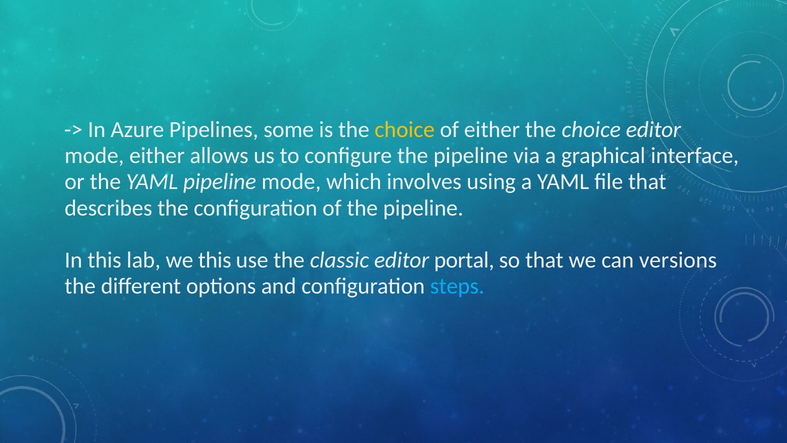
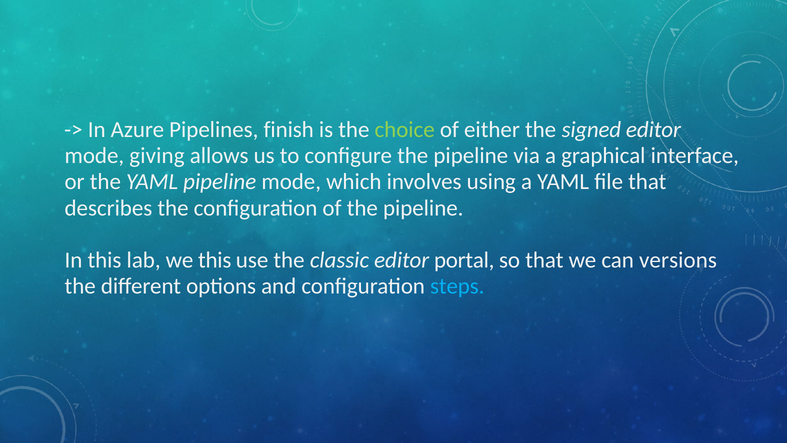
some: some -> finish (289, 129)
choice colour: yellow -> light green (405, 129)
either the choice: choice -> signed (591, 129)
mode either: either -> giving (157, 156)
